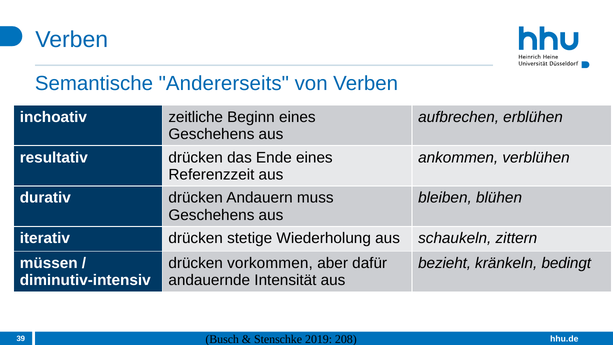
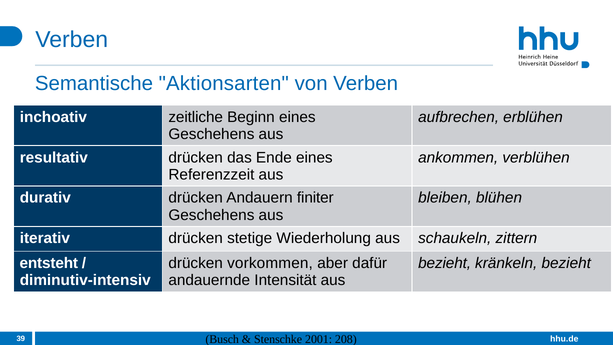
Andererseits: Andererseits -> Aktionsarten (224, 84)
muss: muss -> finiter (315, 198)
müssen: müssen -> entsteht (49, 263)
kränkeln bedingt: bedingt -> bezieht (566, 263)
2019: 2019 -> 2001 (319, 339)
